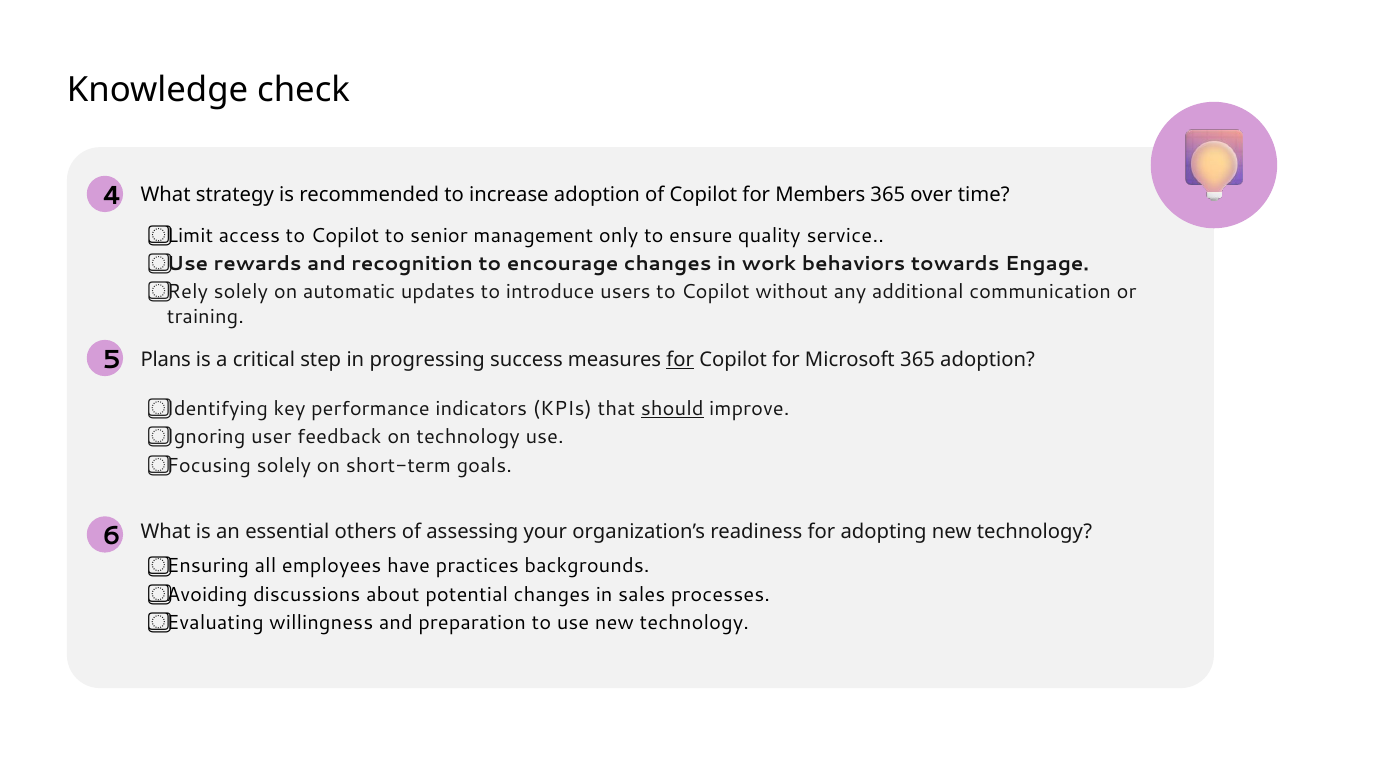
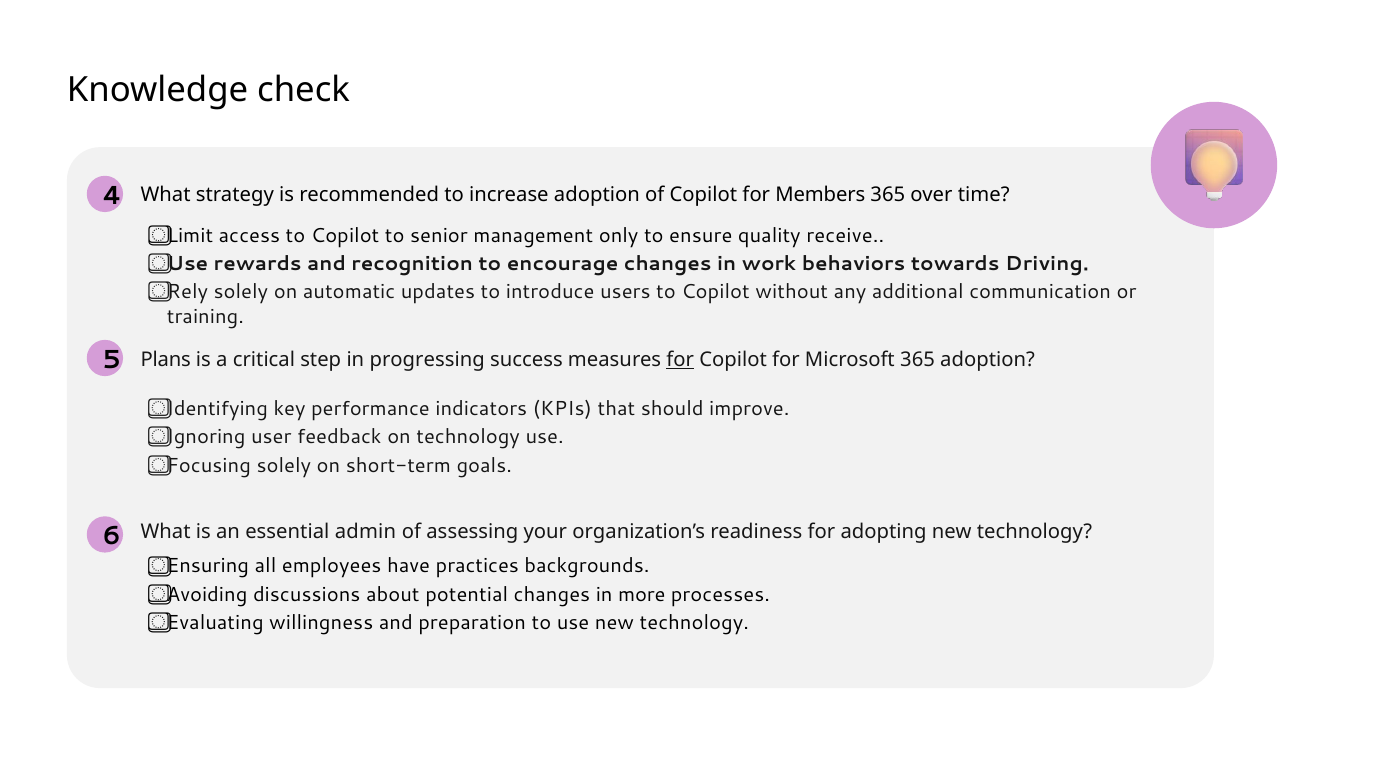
service: service -> receive (845, 235)
Engage: Engage -> Driving (1047, 264)
should underline: present -> none (672, 409)
others: others -> admin (366, 531)
sales: sales -> more (642, 594)
